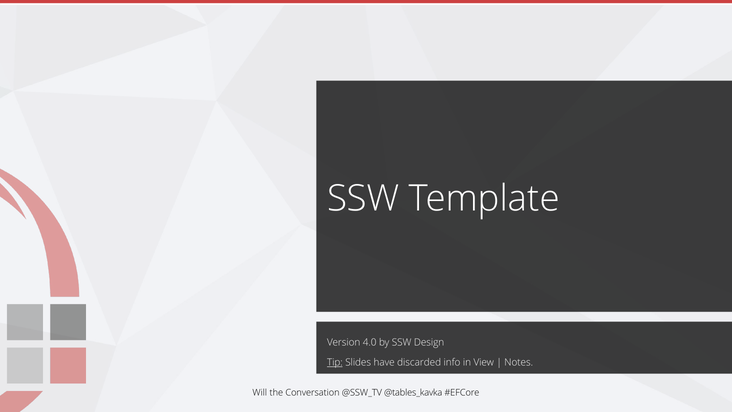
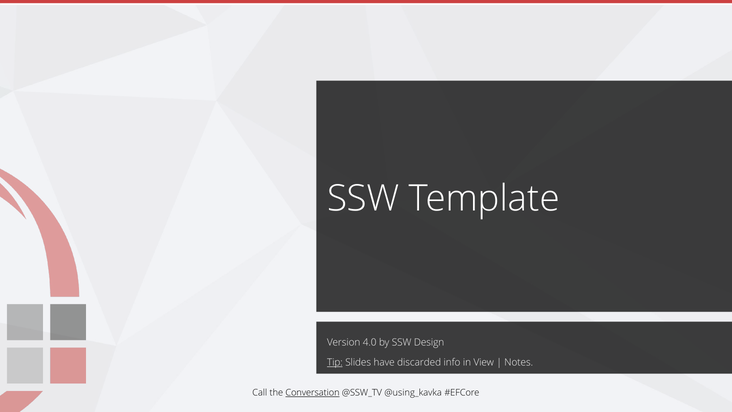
Will: Will -> Call (260, 392)
Conversation underline: none -> present (313, 392)
@tables_kavka: @tables_kavka -> @using_kavka (413, 392)
